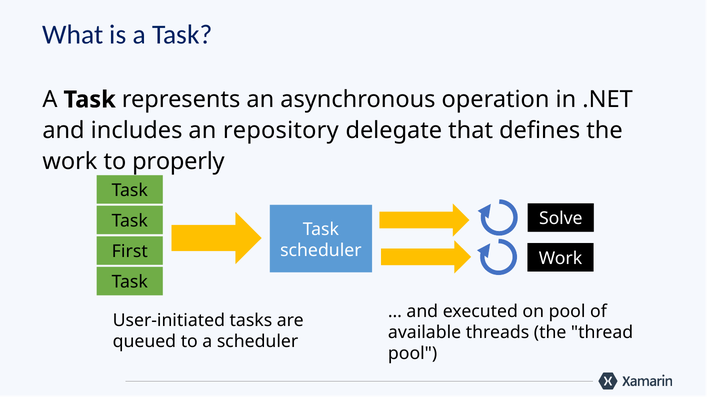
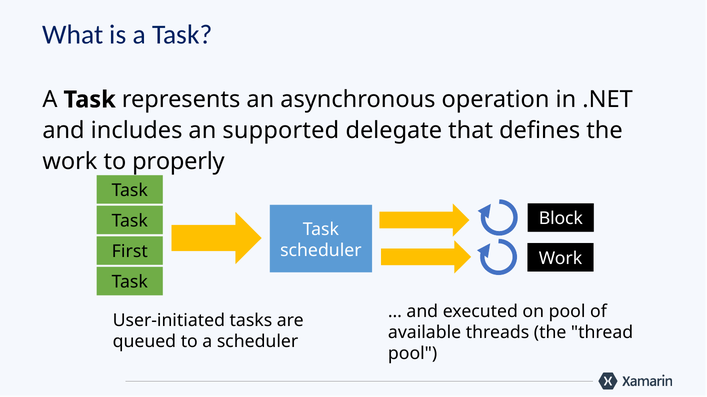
repository: repository -> supported (281, 131)
Solve: Solve -> Block (561, 219)
